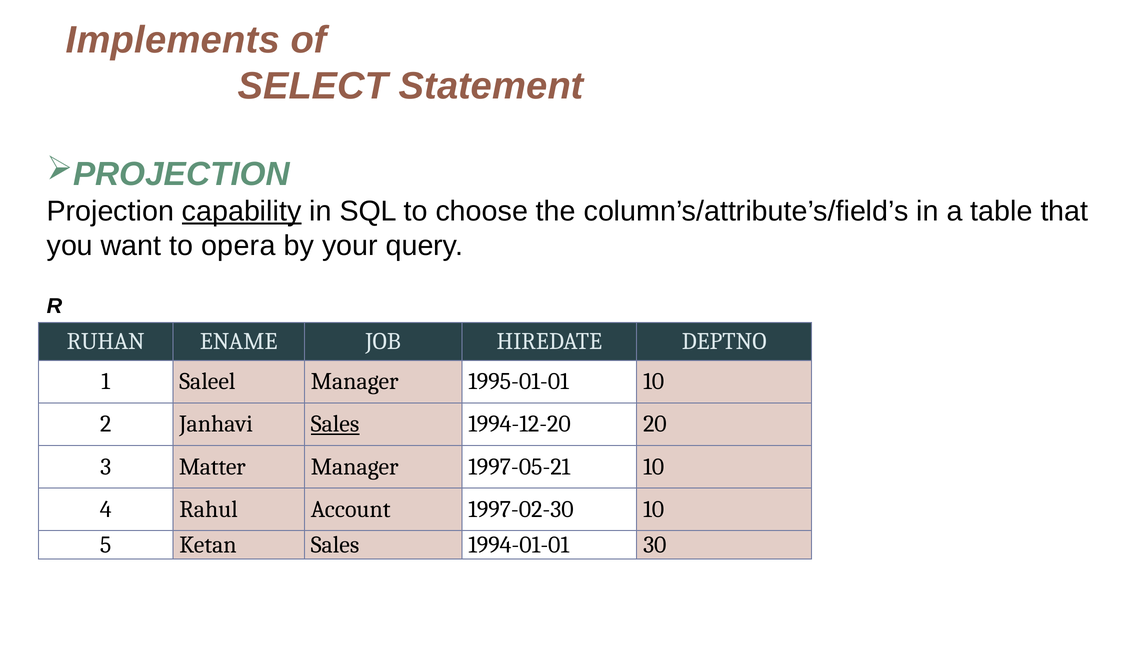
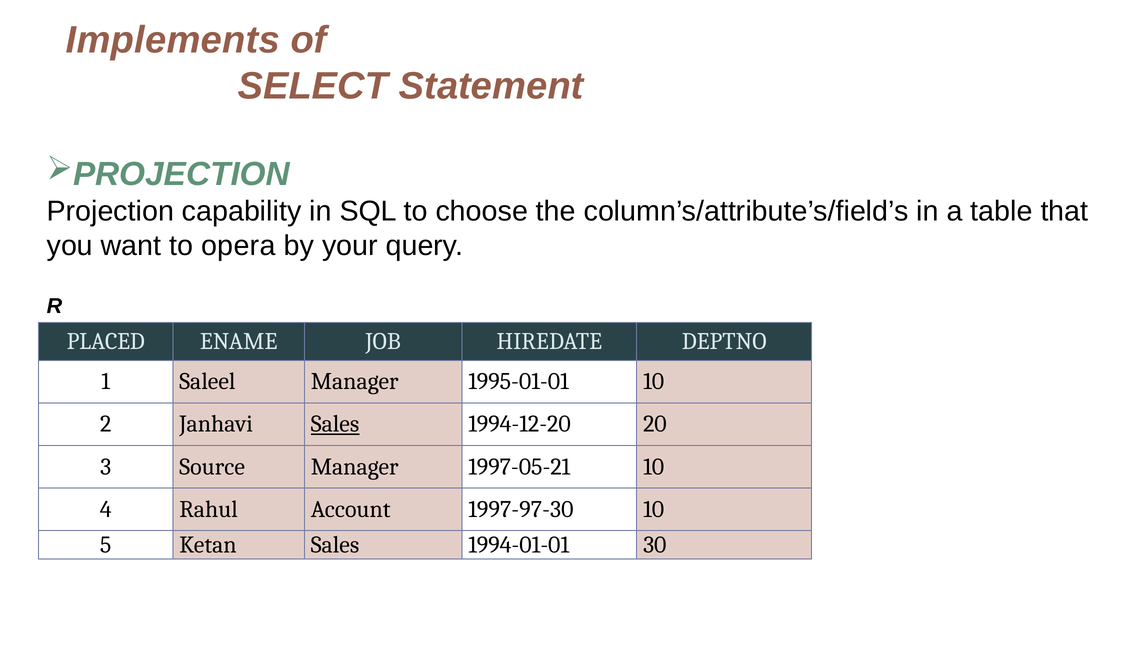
capability underline: present -> none (242, 211)
RUHAN: RUHAN -> PLACED (106, 341)
Matter: Matter -> Source (212, 466)
1997-02-30: 1997-02-30 -> 1997-97-30 (521, 509)
